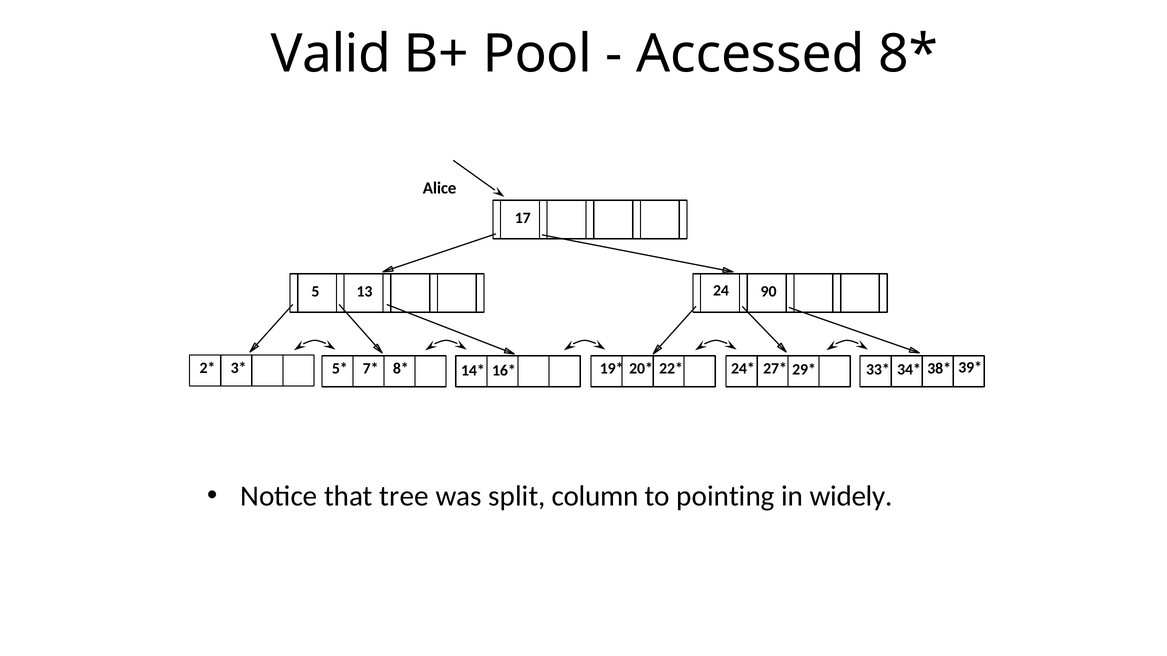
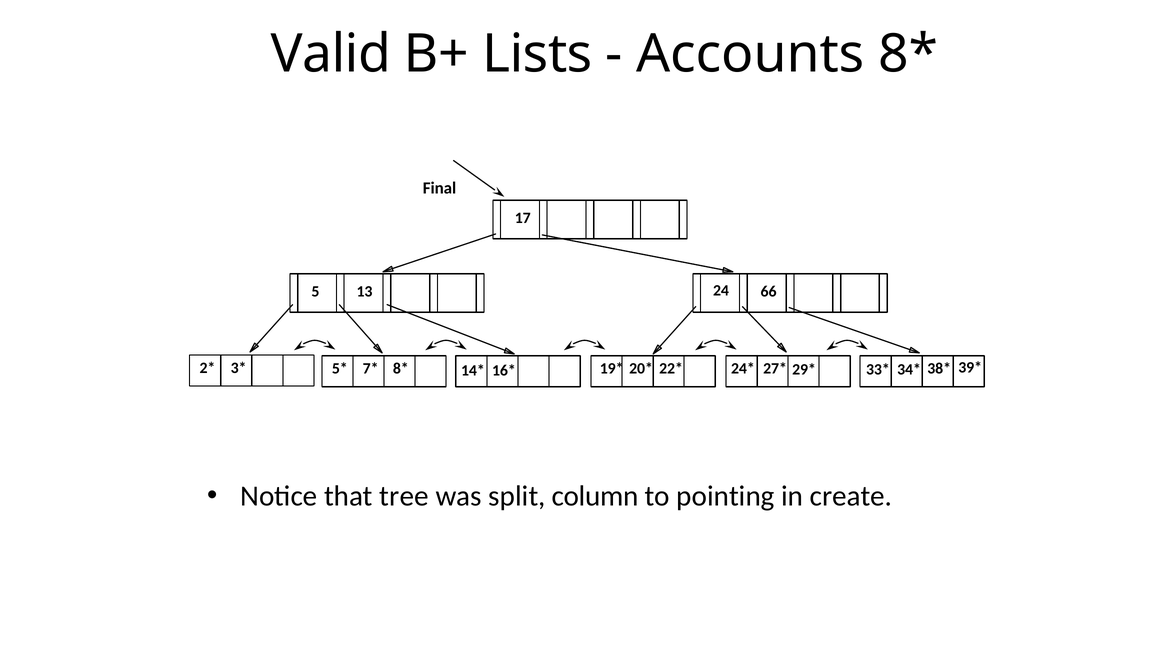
Pool: Pool -> Lists (537, 54)
Accessed: Accessed -> Accounts (750, 54)
Alice: Alice -> Final (440, 188)
90: 90 -> 66 (769, 292)
widely: widely -> create (851, 497)
